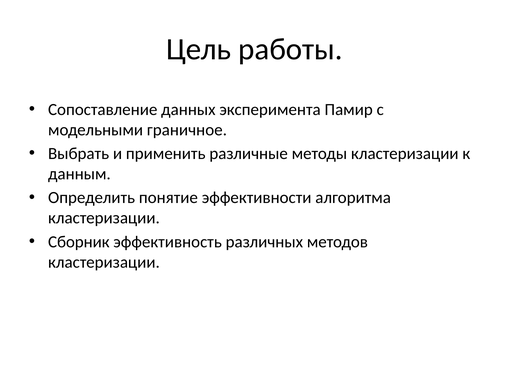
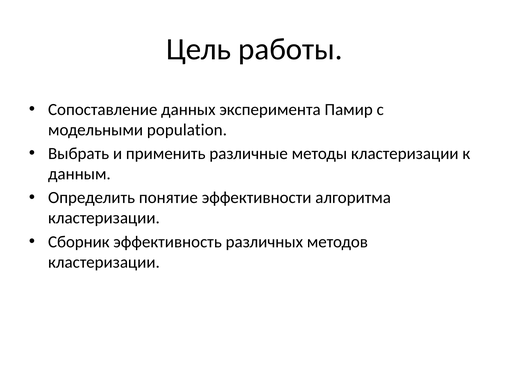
граничное: граничное -> population (187, 130)
